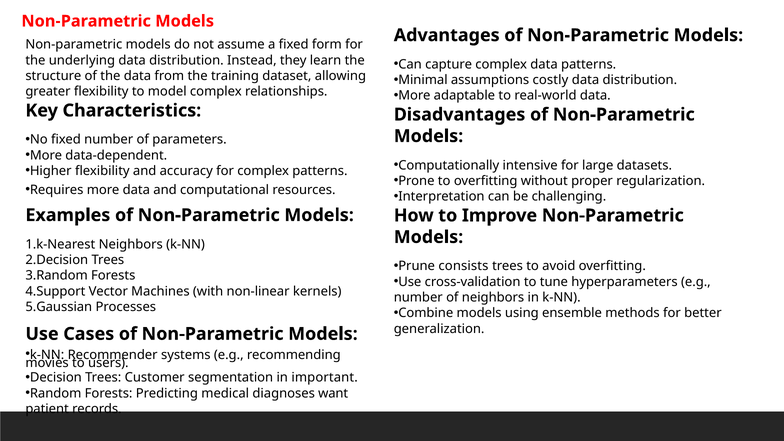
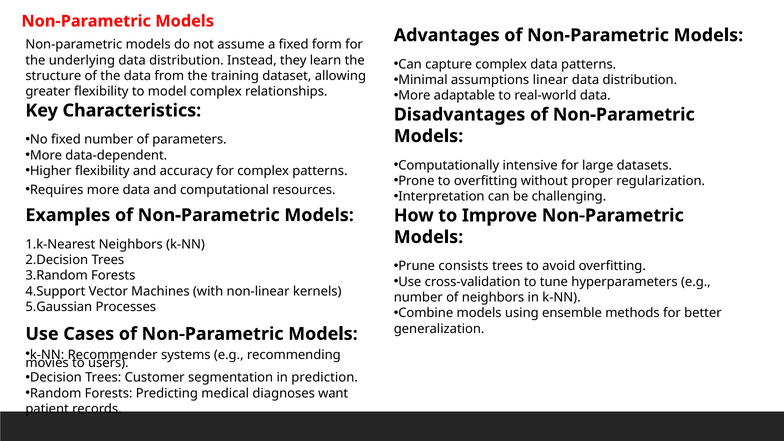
costly: costly -> linear (550, 80)
important: important -> prediction (325, 378)
